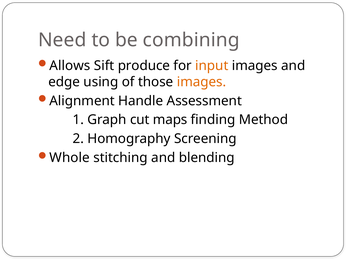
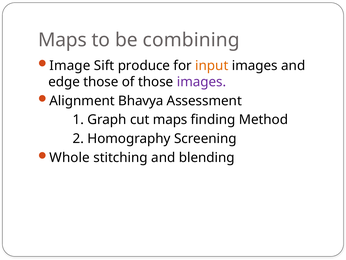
Need: Need -> Maps (62, 40)
Allows: Allows -> Image (70, 66)
edge using: using -> those (101, 82)
images colour: orange -> purple (202, 82)
Handle: Handle -> Bhavya (141, 101)
